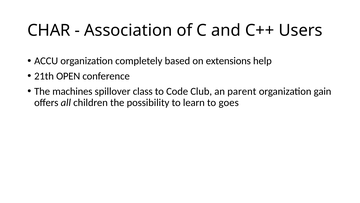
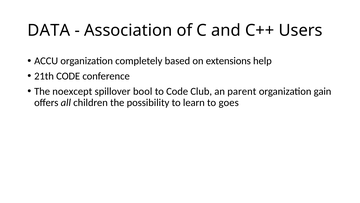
CHAR: CHAR -> DATA (49, 30)
21th OPEN: OPEN -> CODE (68, 76)
machines: machines -> noexcept (72, 91)
class: class -> bool (143, 91)
